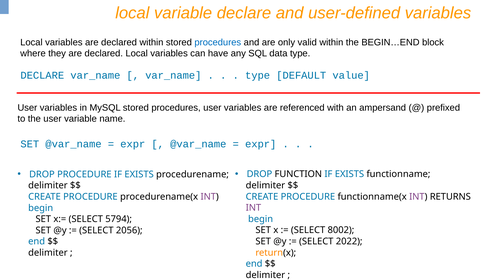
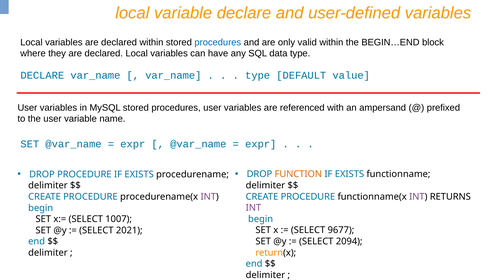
FUNCTION colour: black -> orange (298, 174)
5794: 5794 -> 1007 (119, 219)
8002: 8002 -> 9677 (341, 230)
2056: 2056 -> 2021 (129, 230)
2022: 2022 -> 2094 (349, 242)
